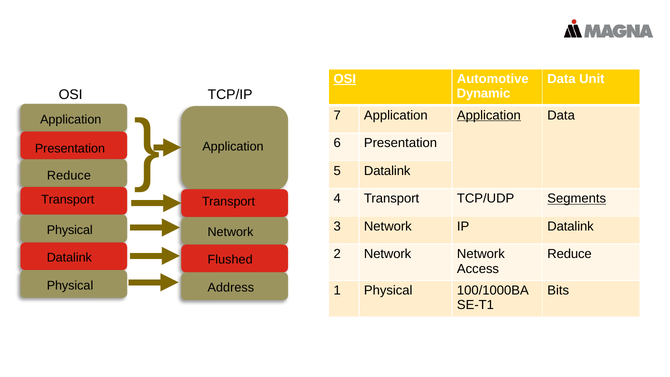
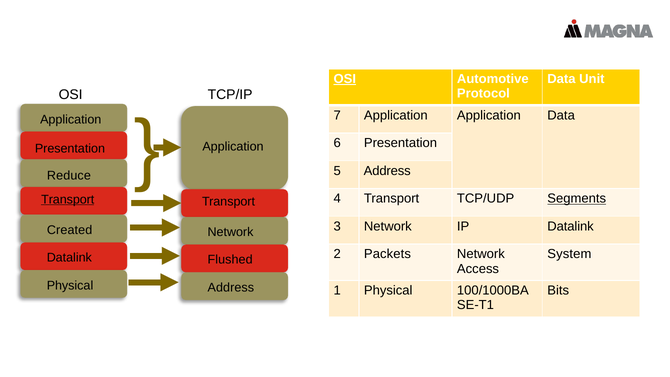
Dynamic: Dynamic -> Protocol (483, 94)
Application underline: present -> none (489, 115)
5 Datalink: Datalink -> Address (387, 171)
Transport underline: none -> present (68, 199)
Physical: Physical -> Created (70, 230)
2 Network: Network -> Packets (387, 254)
Reduce: Reduce -> System (569, 254)
